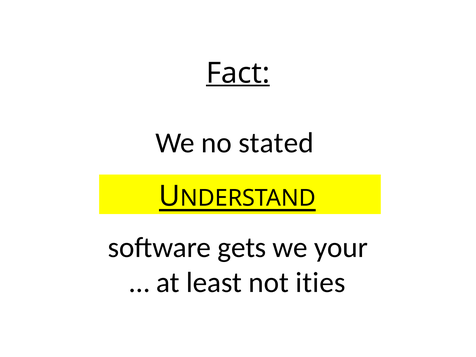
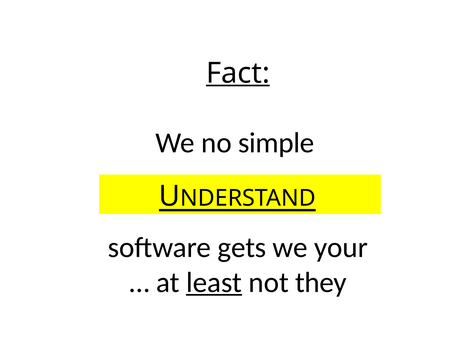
stated: stated -> simple (276, 143)
least underline: none -> present (214, 282)
ities: ities -> they (321, 282)
